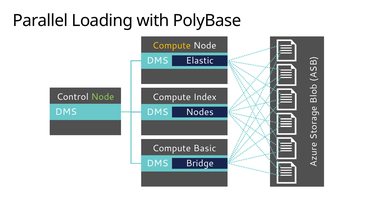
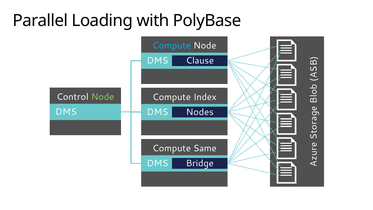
Compute colour: yellow -> light blue (172, 46)
Elastic: Elastic -> Clause (200, 61)
Basic: Basic -> Same (205, 148)
